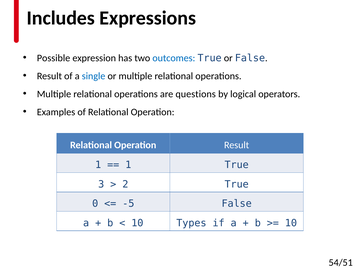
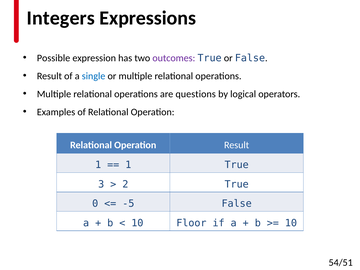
Includes: Includes -> Integers (61, 18)
outcomes colour: blue -> purple (174, 58)
Types: Types -> Floor (191, 223)
